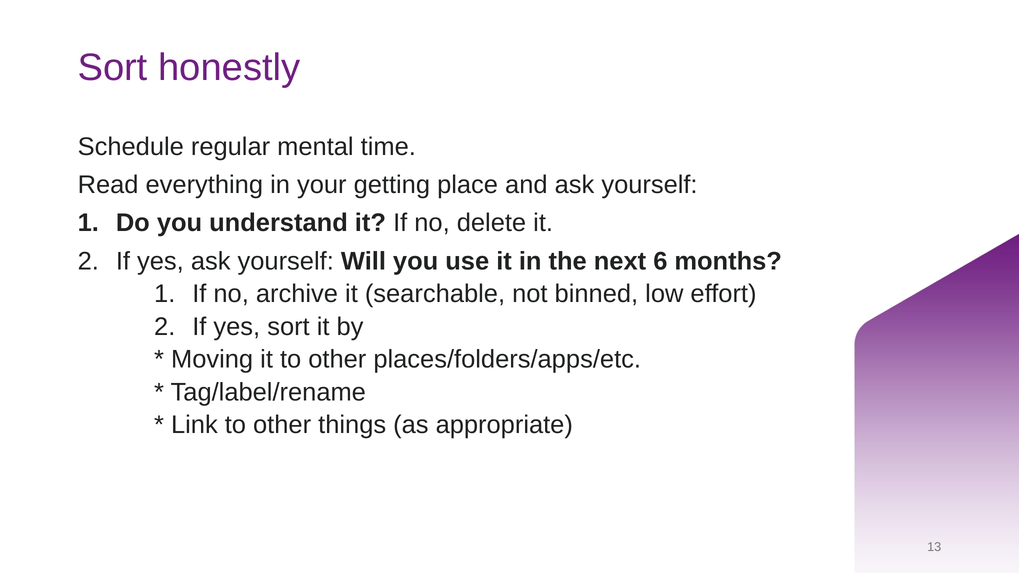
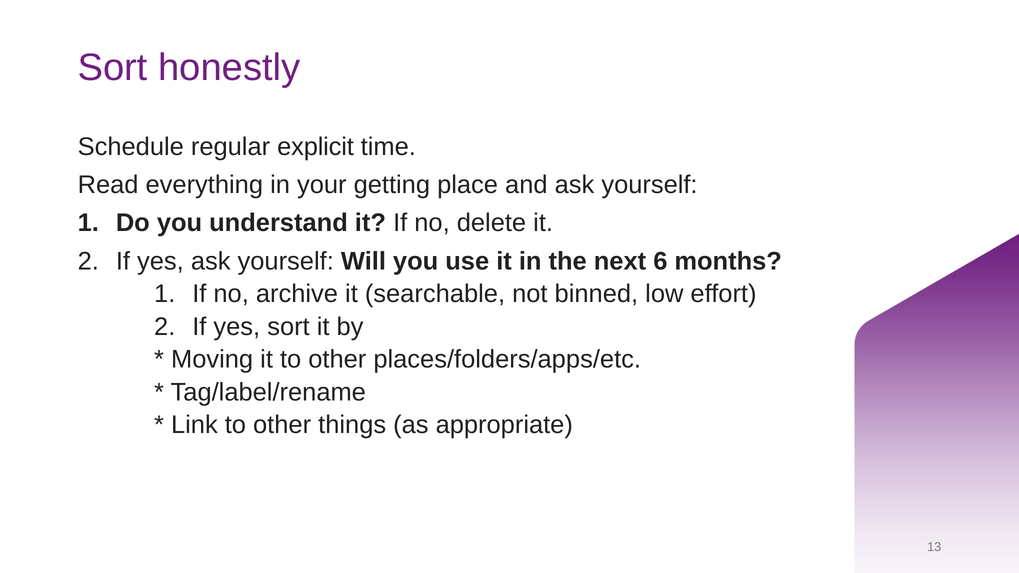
mental: mental -> explicit (316, 147)
